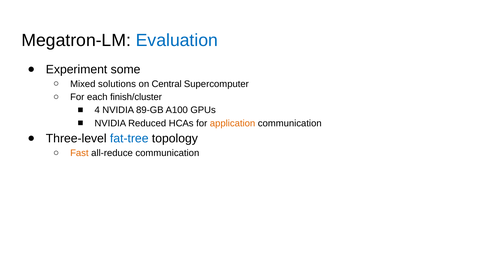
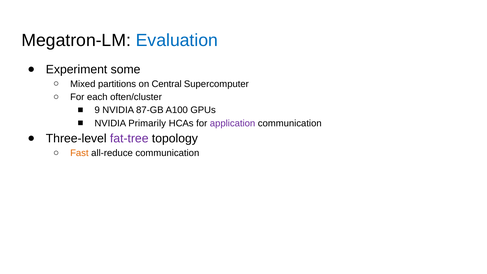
solutions: solutions -> partitions (117, 84)
finish/cluster: finish/cluster -> often/cluster (136, 97)
4: 4 -> 9 (97, 110)
89-GB: 89-GB -> 87-GB (150, 110)
Reduced: Reduced -> Primarily (147, 123)
application colour: orange -> purple (233, 123)
fat-tree colour: blue -> purple (129, 139)
